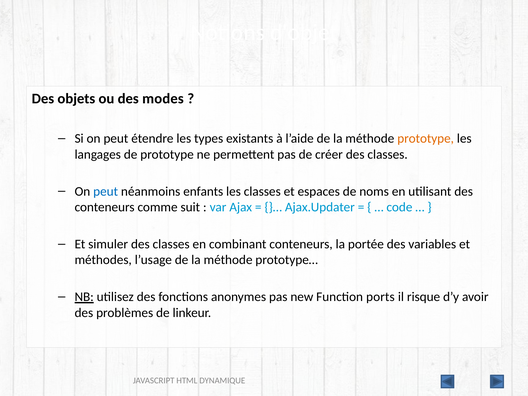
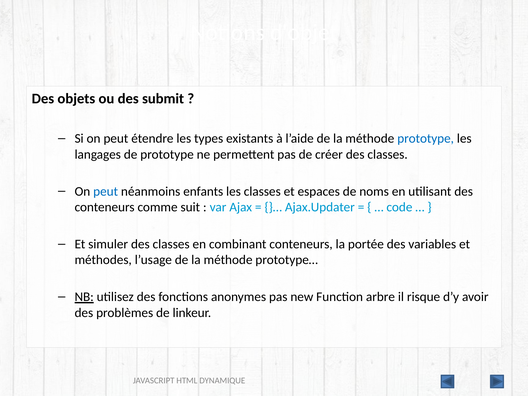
modes: modes -> submit (163, 99)
prototype colour: orange -> blue (426, 139)
ports: ports -> arbre (380, 297)
